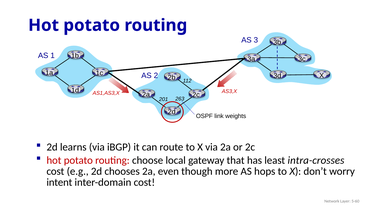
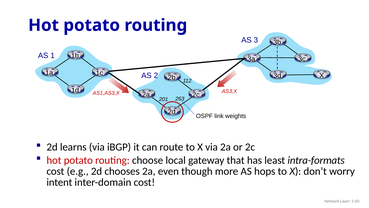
intra-crosses: intra-crosses -> intra-formats (316, 160)
